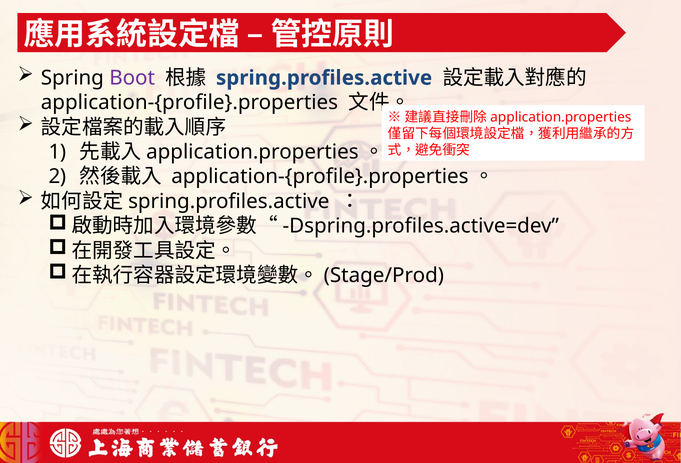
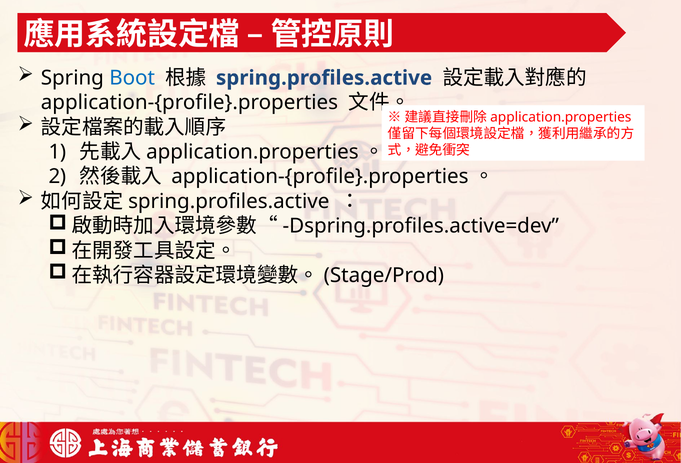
Boot colour: purple -> blue (132, 78)
